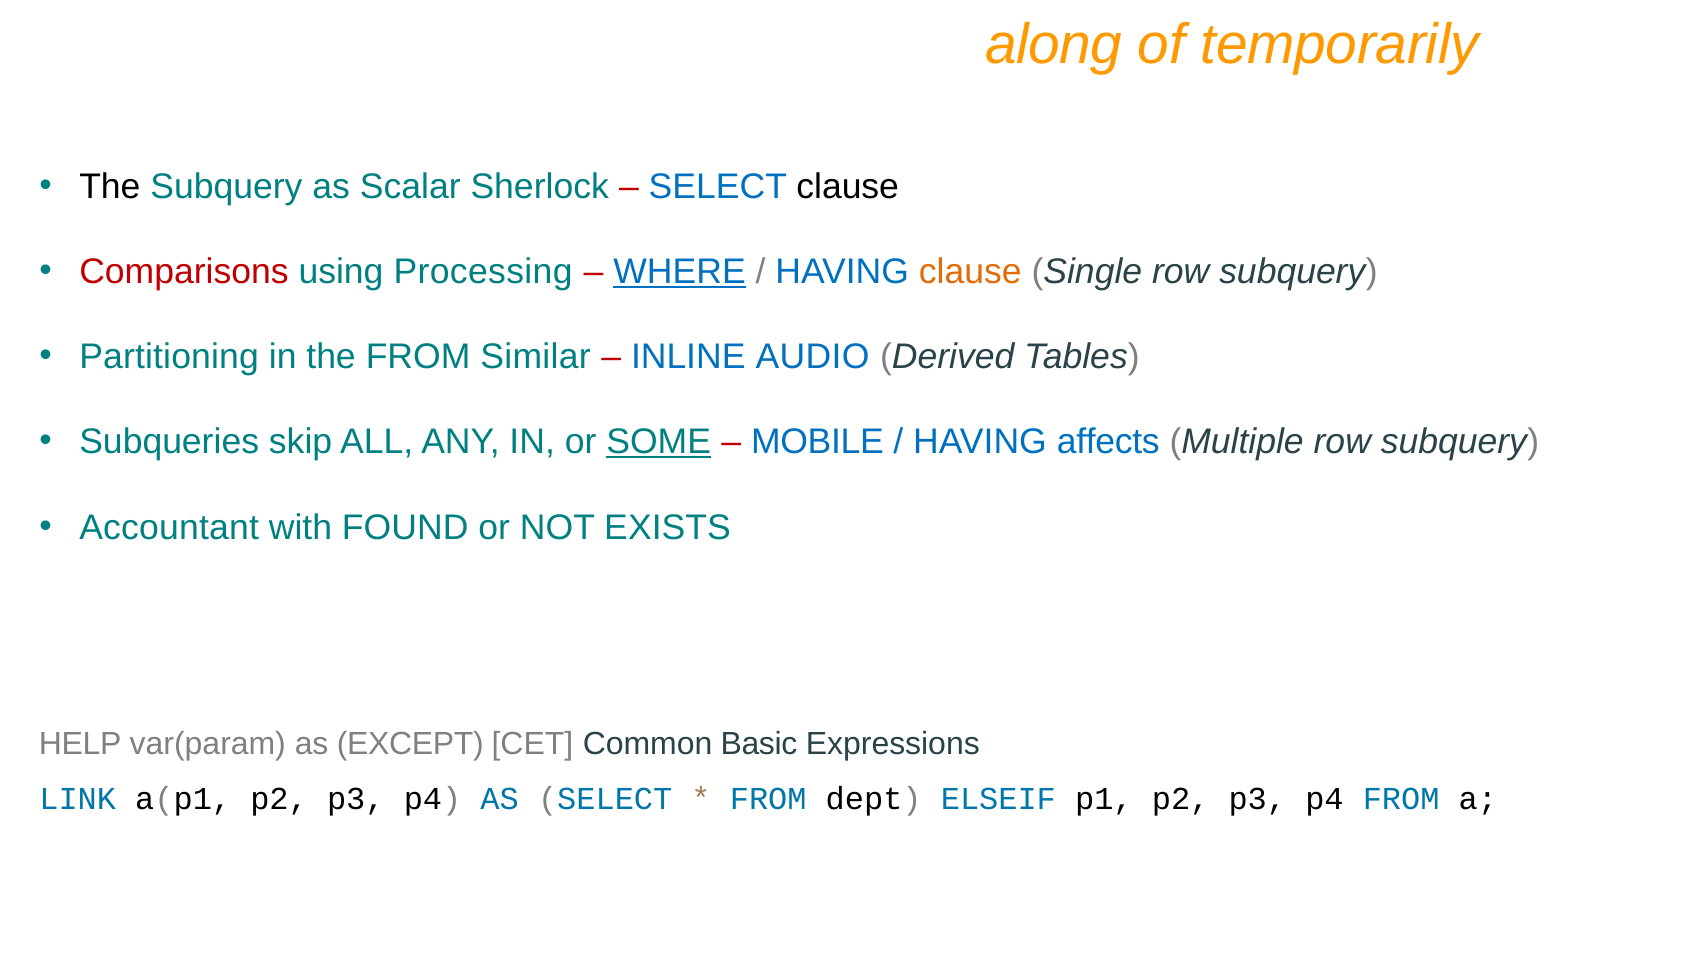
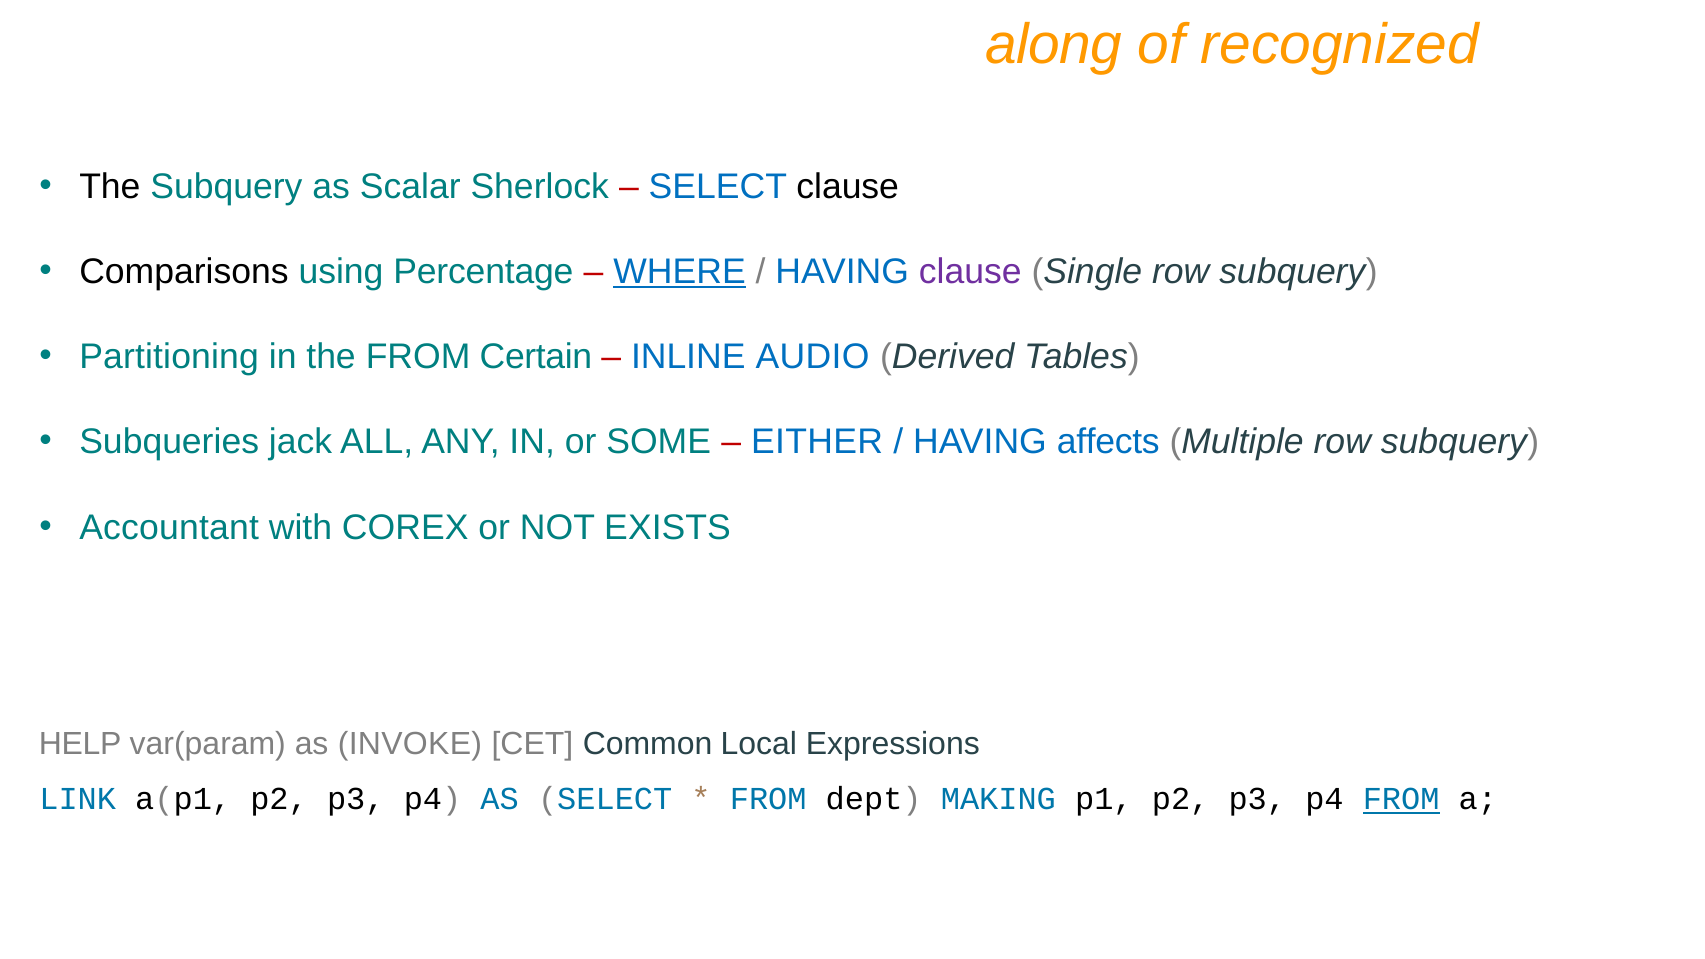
temporarily: temporarily -> recognized (1340, 44)
Comparisons colour: red -> black (184, 272)
Processing: Processing -> Percentage (483, 272)
clause colour: orange -> purple (970, 272)
Similar: Similar -> Certain (536, 357)
skip: skip -> jack (301, 442)
SOME underline: present -> none (659, 442)
MOBILE: MOBILE -> EITHER (817, 442)
FOUND: FOUND -> COREX (405, 527)
EXCEPT: EXCEPT -> INVOKE (410, 744)
Basic: Basic -> Local (759, 744)
ELSEIF: ELSEIF -> MAKING (998, 799)
FROM underline: none -> present (1401, 799)
